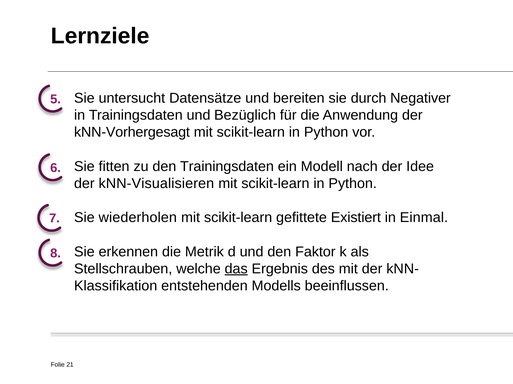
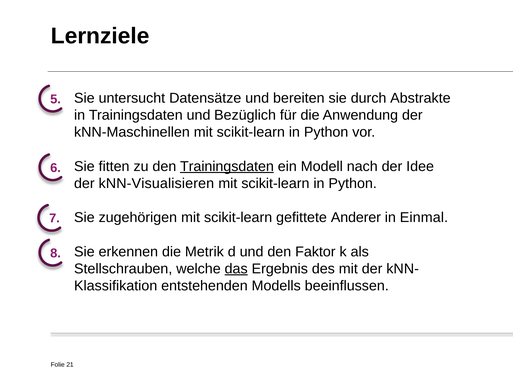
Negativer: Negativer -> Abstrakte (420, 98)
kNN-Vorhergesagt: kNN-Vorhergesagt -> kNN-Maschinellen (132, 132)
Trainingsdaten underline: none -> present (227, 167)
wiederholen: wiederholen -> zugehörigen (138, 218)
Existiert: Existiert -> Anderer (356, 218)
